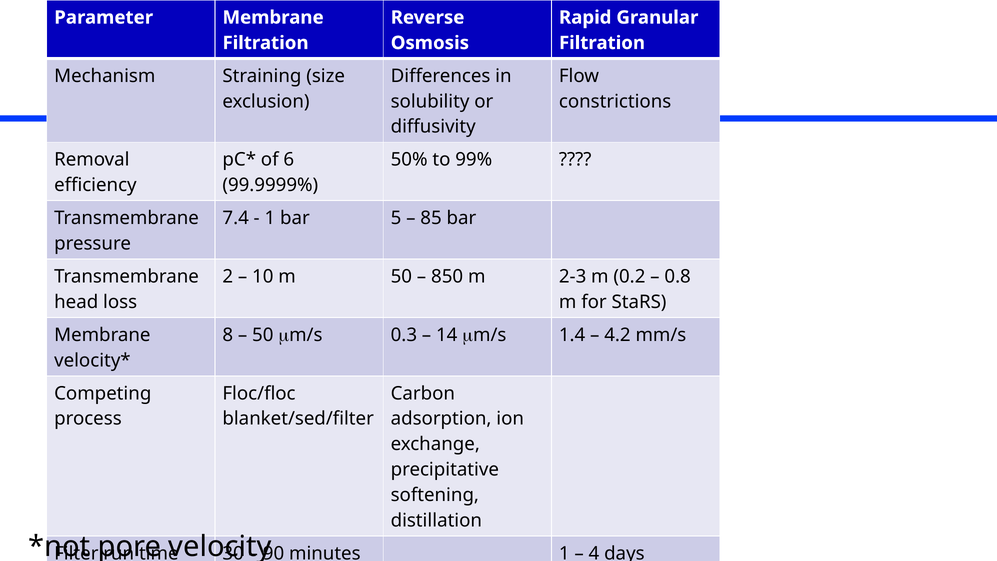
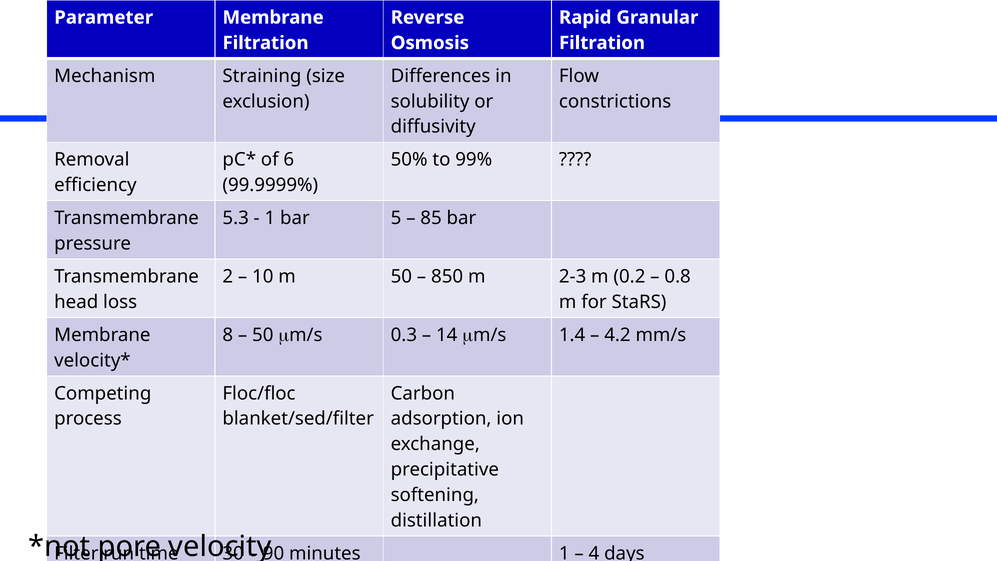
7.4: 7.4 -> 5.3 (236, 218)
